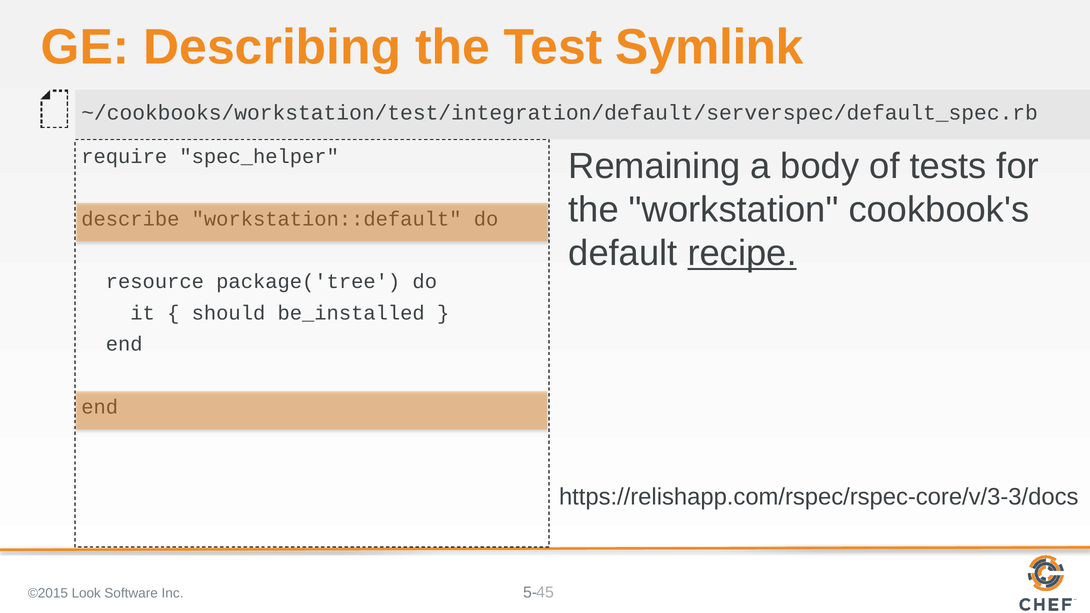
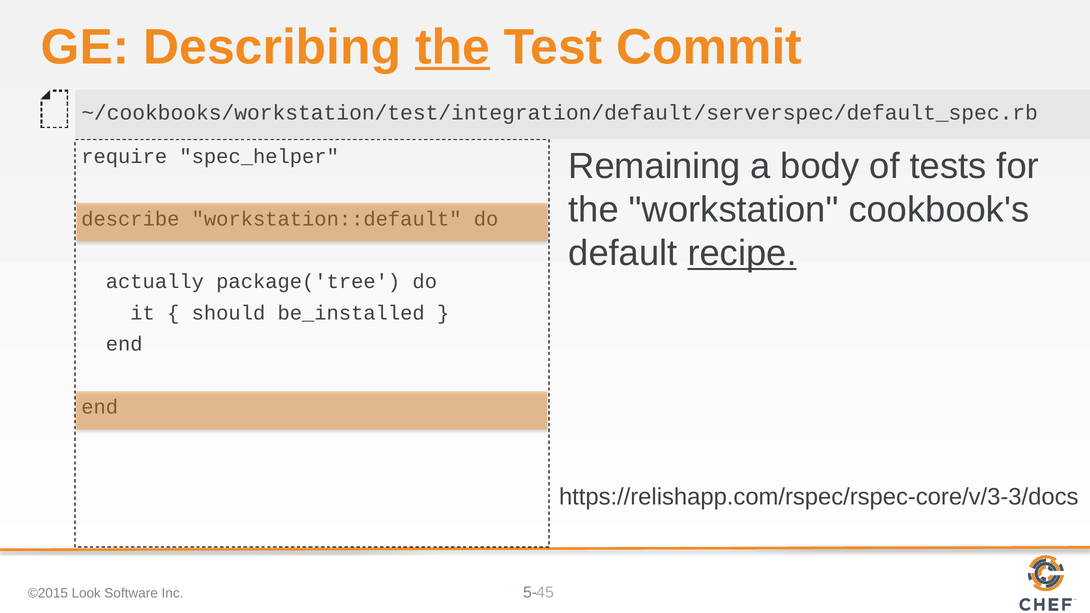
the underline: none -> present (452, 47)
Symlink: Symlink -> Commit (709, 47)
resource: resource -> actually (155, 282)
